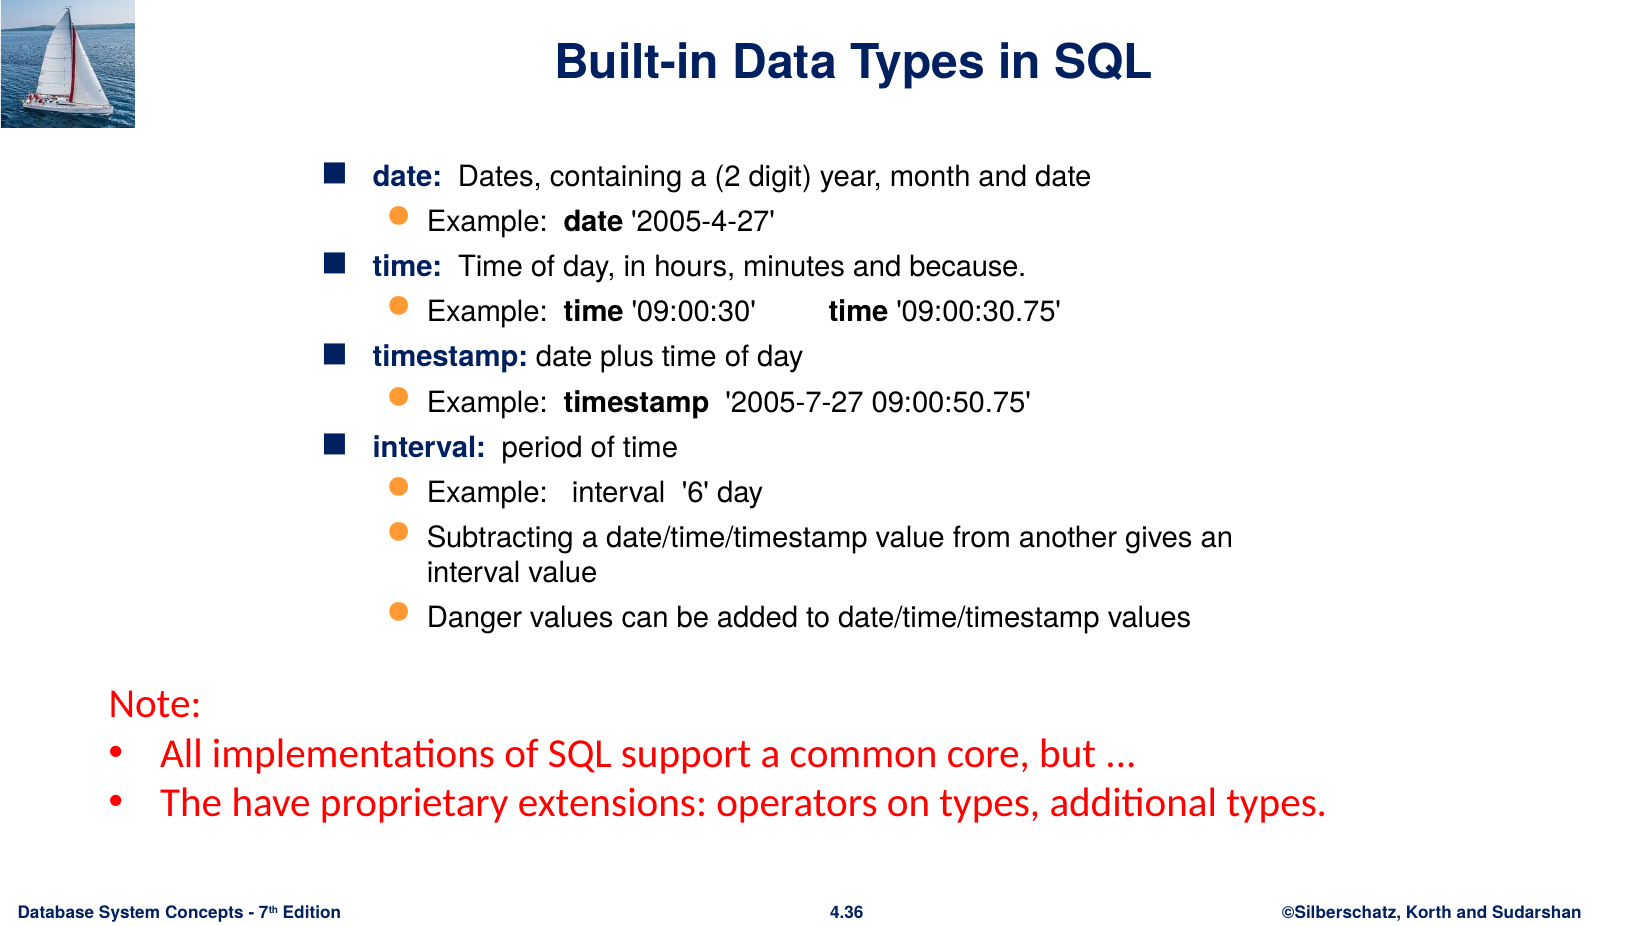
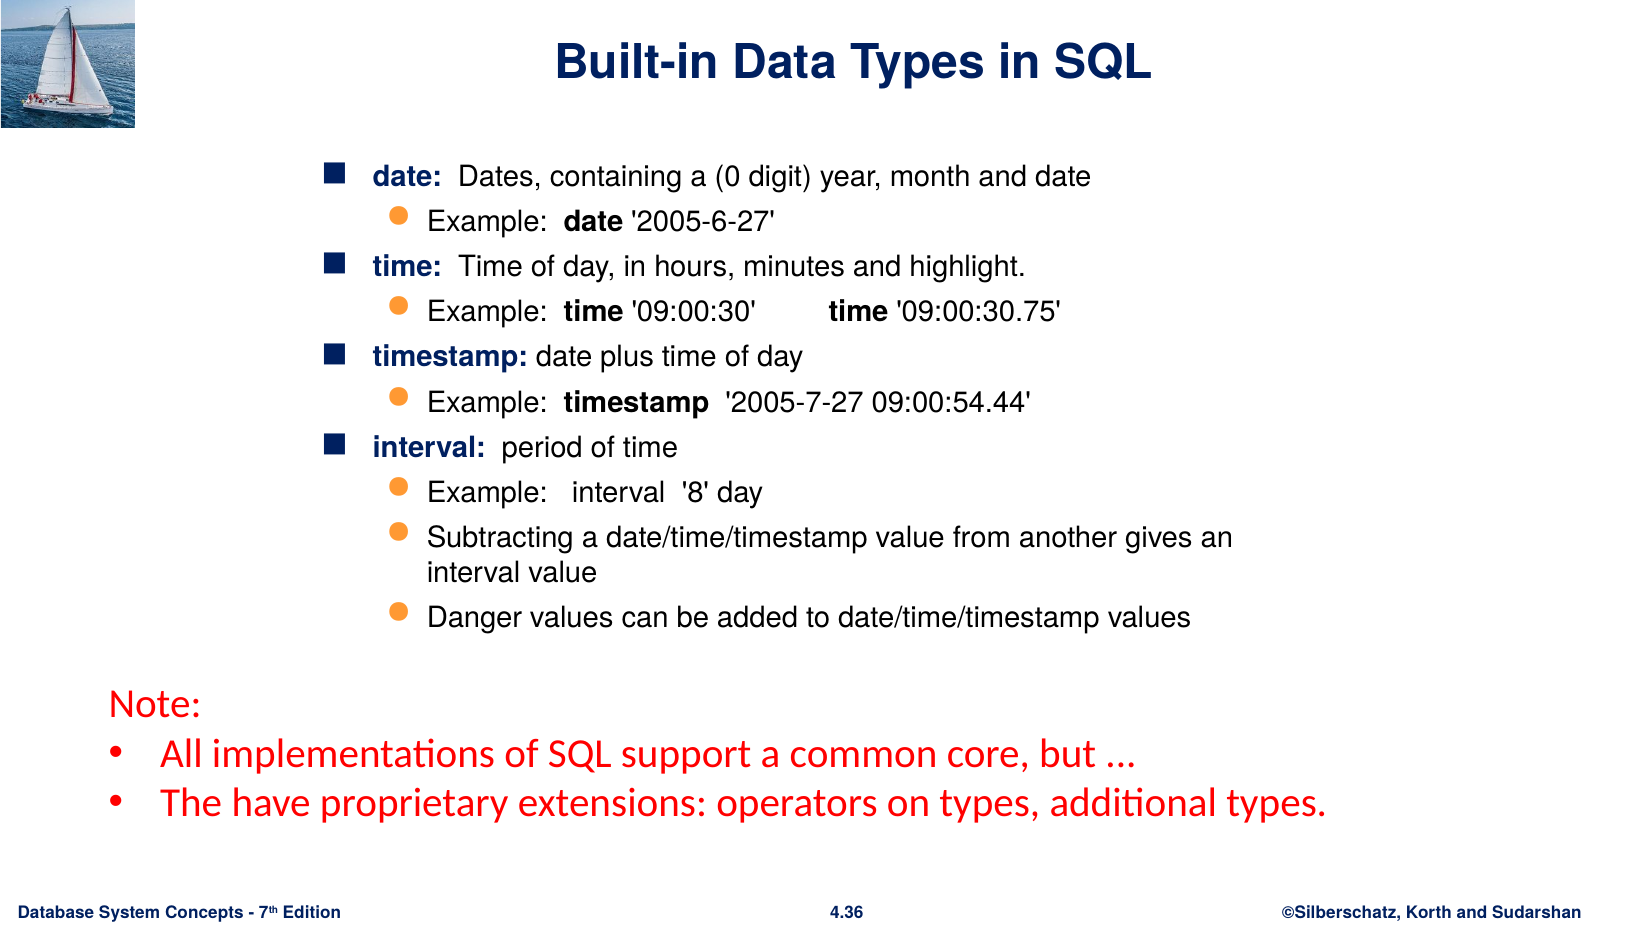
2: 2 -> 0 (728, 177)
2005-4-27: 2005-4-27 -> 2005-6-27 (703, 222)
because: because -> highlight (968, 267)
09:00:50.75: 09:00:50.75 -> 09:00:54.44 (951, 402)
6: 6 -> 8 (695, 493)
